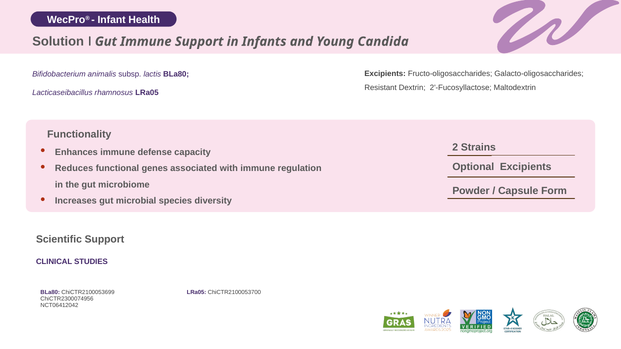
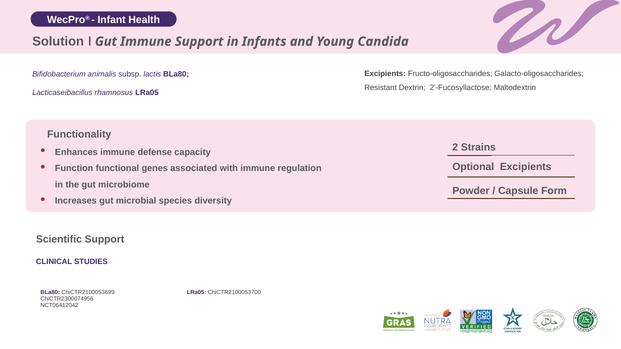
Reduces: Reduces -> Function (74, 168)
